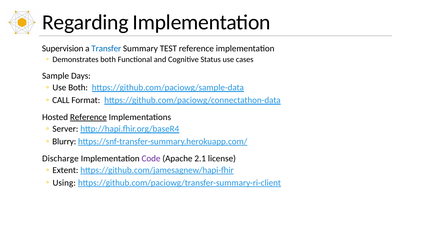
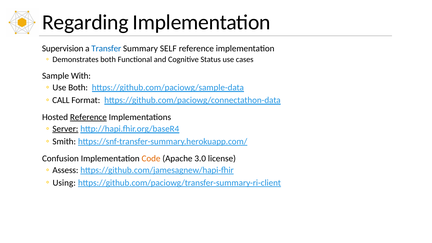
TEST: TEST -> SELF (168, 48)
Days: Days -> With (81, 76)
Server underline: none -> present (65, 129)
Blurry: Blurry -> Smith (64, 142)
Discharge: Discharge -> Confusion (60, 158)
Code colour: purple -> orange (151, 158)
2.1: 2.1 -> 3.0 (200, 158)
Extent: Extent -> Assess (65, 170)
